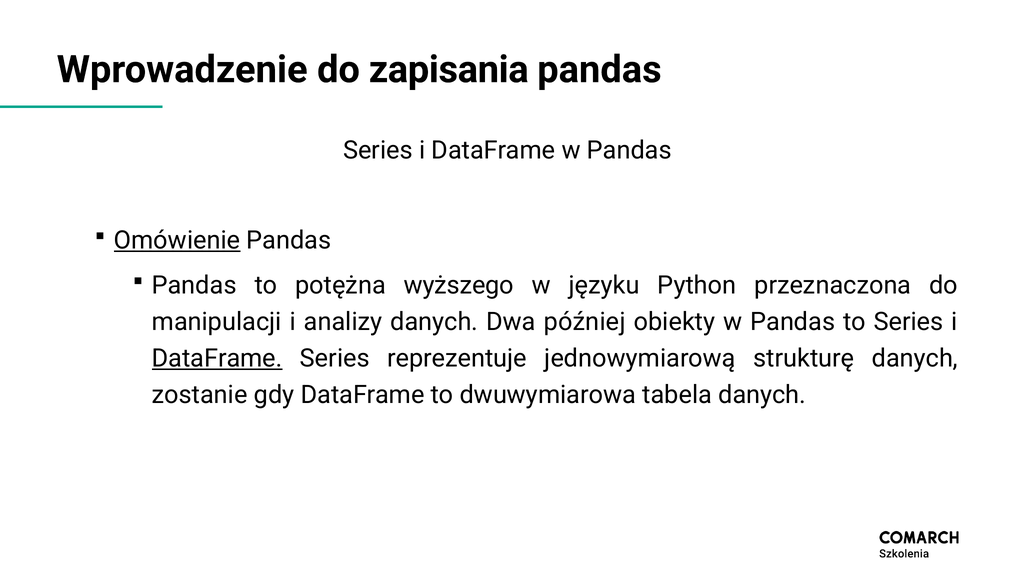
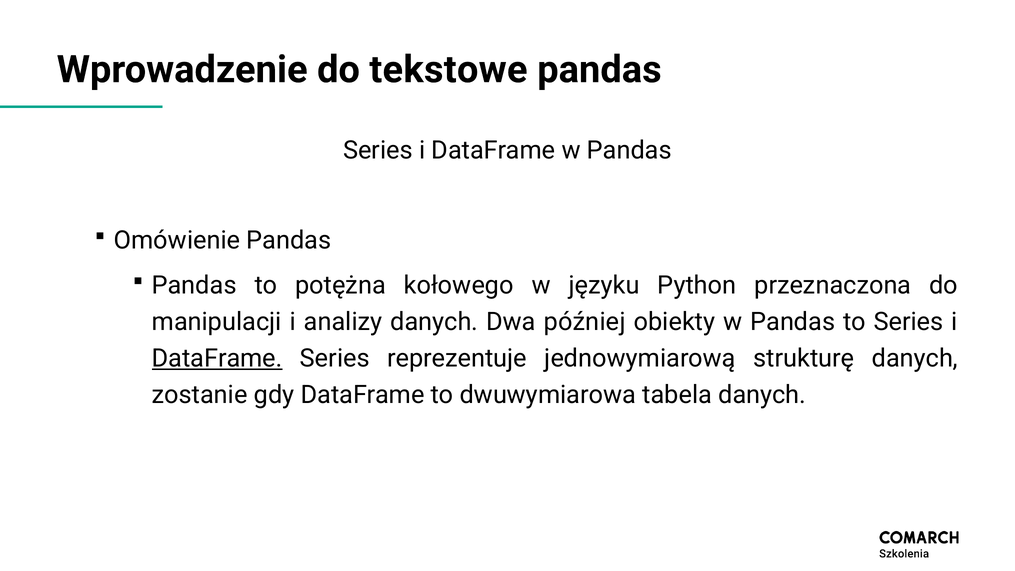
zapisania: zapisania -> tekstowe (448, 70)
Omówienie underline: present -> none (177, 240)
wyższego: wyższego -> kołowego (459, 285)
